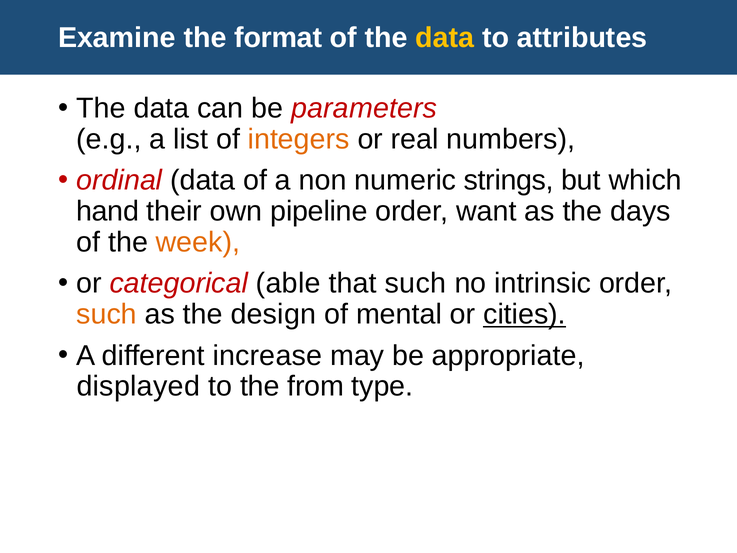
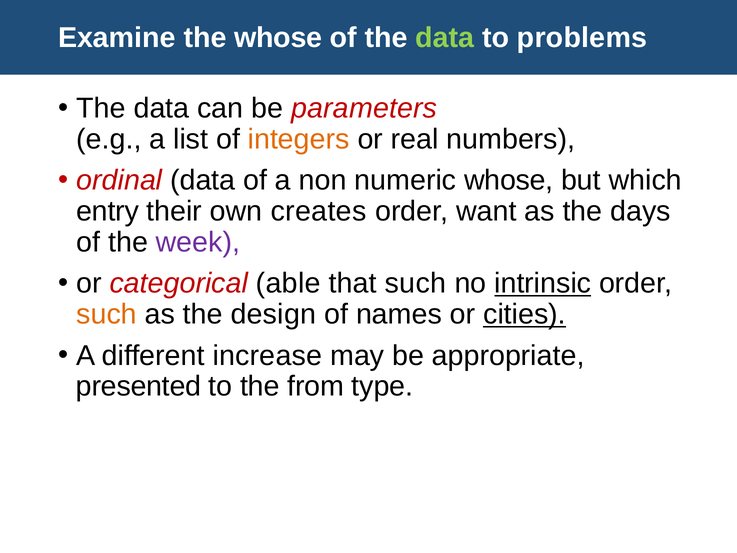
the format: format -> whose (278, 38)
data colour: yellow -> light green (445, 38)
attributes: attributes -> problems (582, 38)
numeric strings: strings -> whose (509, 180)
hand: hand -> entry (108, 211)
pipeline: pipeline -> creates (319, 211)
week colour: orange -> purple (198, 242)
intrinsic underline: none -> present (543, 283)
mental: mental -> names (399, 314)
displayed: displayed -> presented (139, 386)
